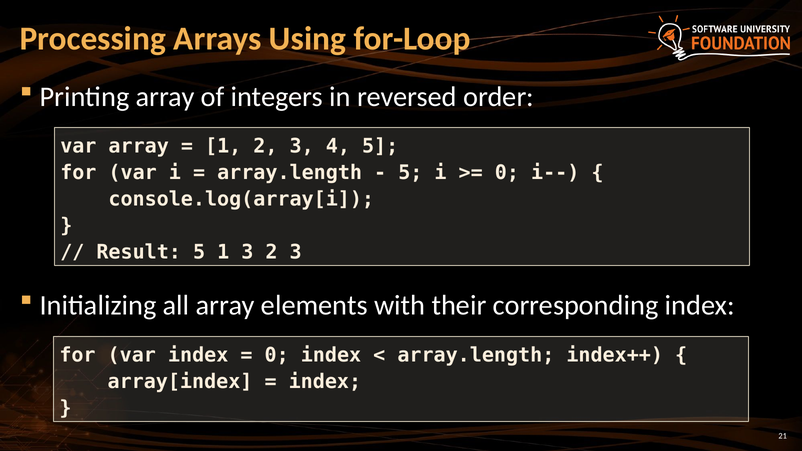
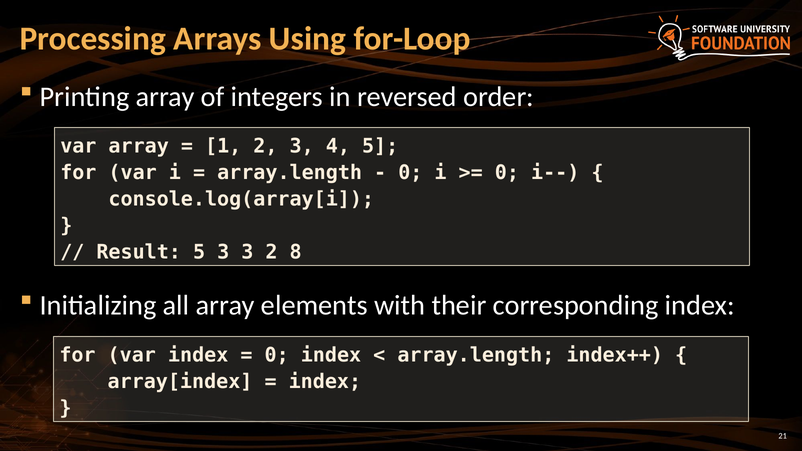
5: 5 -> 0 (410, 173)
5 1: 1 -> 3 (223, 252)
3 2 3: 3 -> 8 (296, 252)
